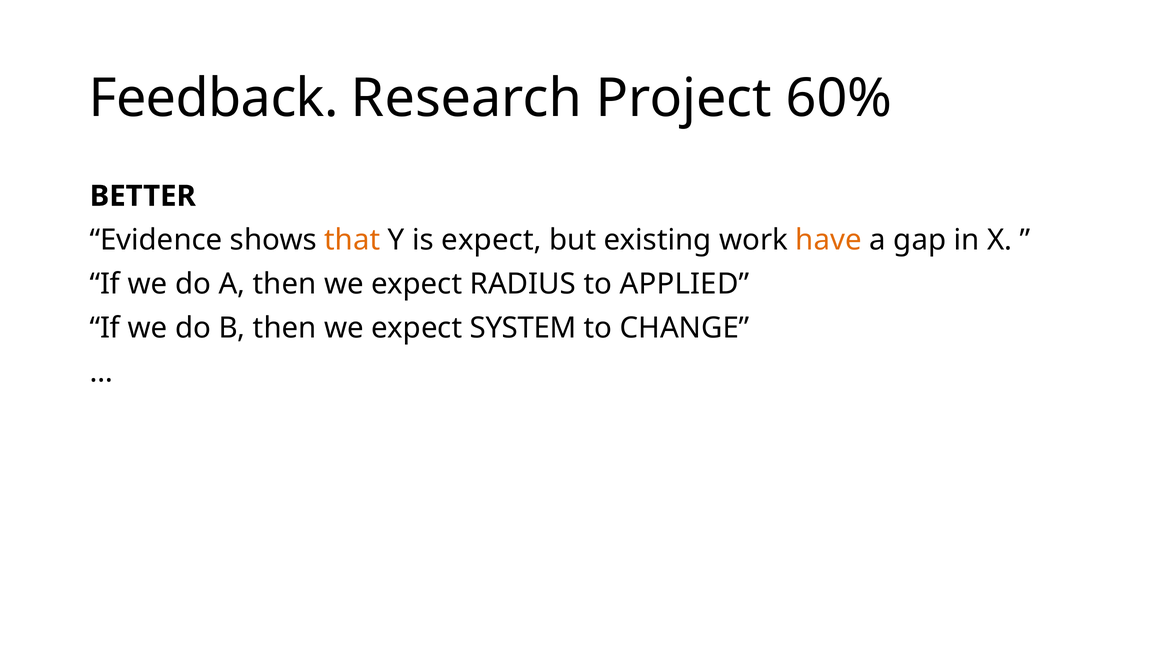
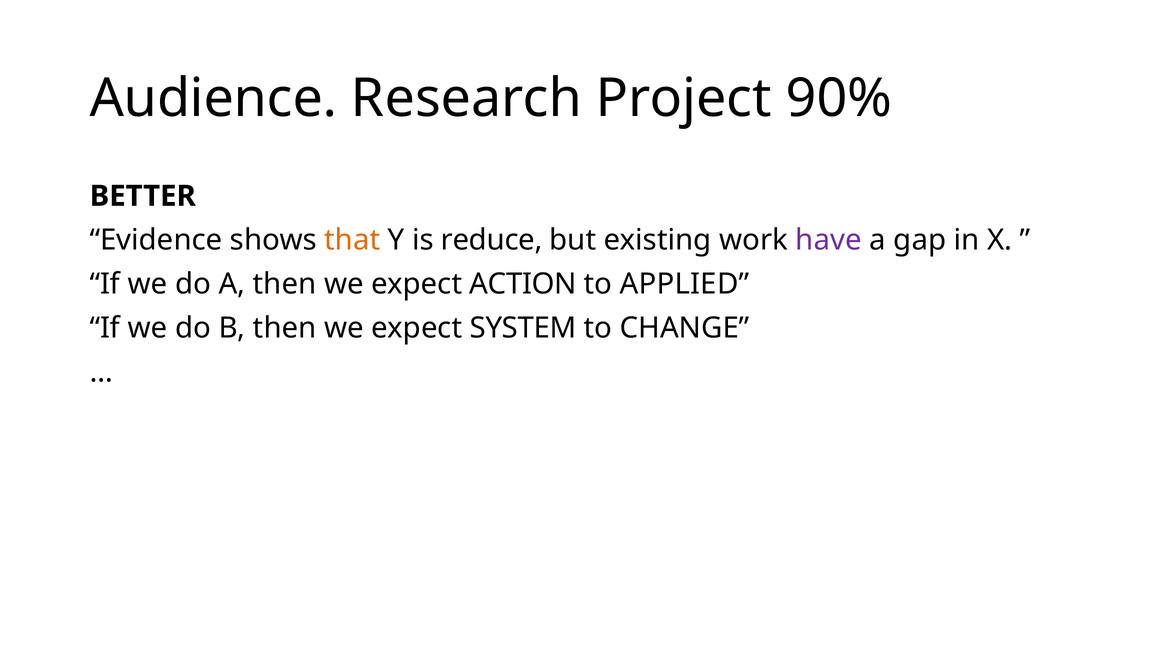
Feedback: Feedback -> Audience (213, 99)
60%: 60% -> 90% (839, 99)
is expect: expect -> reduce (492, 240)
have colour: orange -> purple (829, 240)
RADIUS: RADIUS -> ACTION (523, 284)
